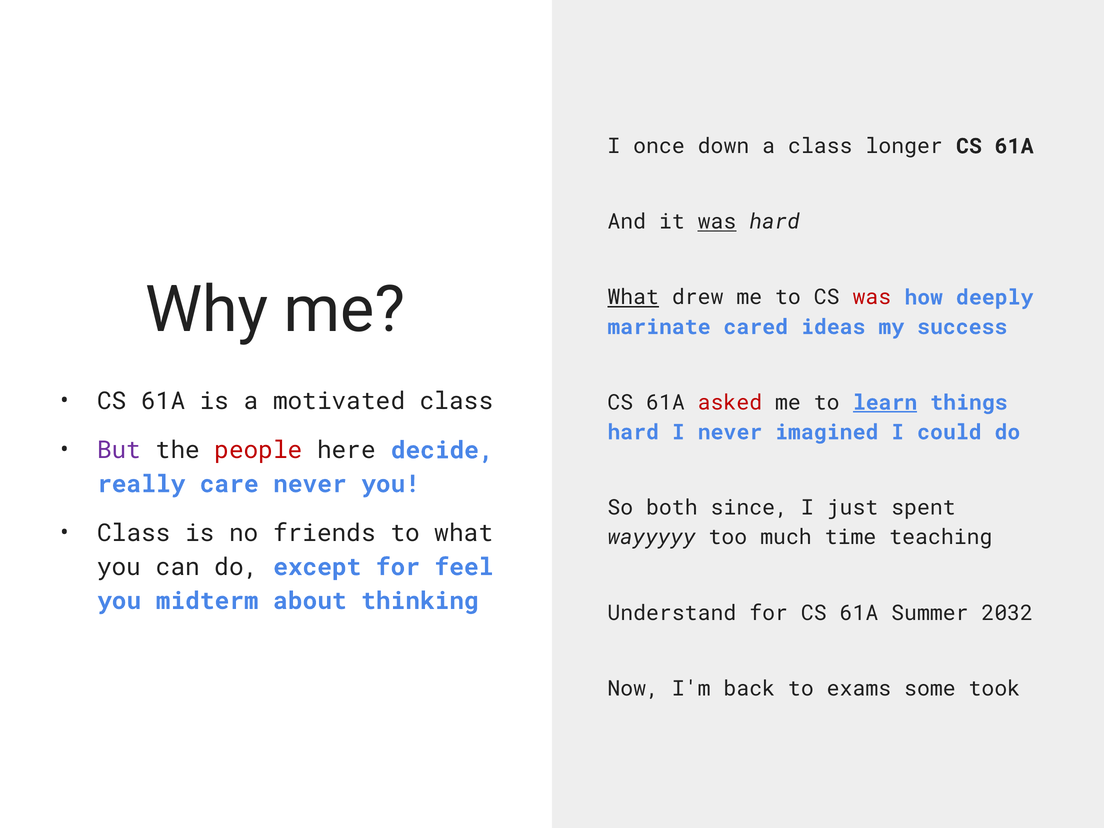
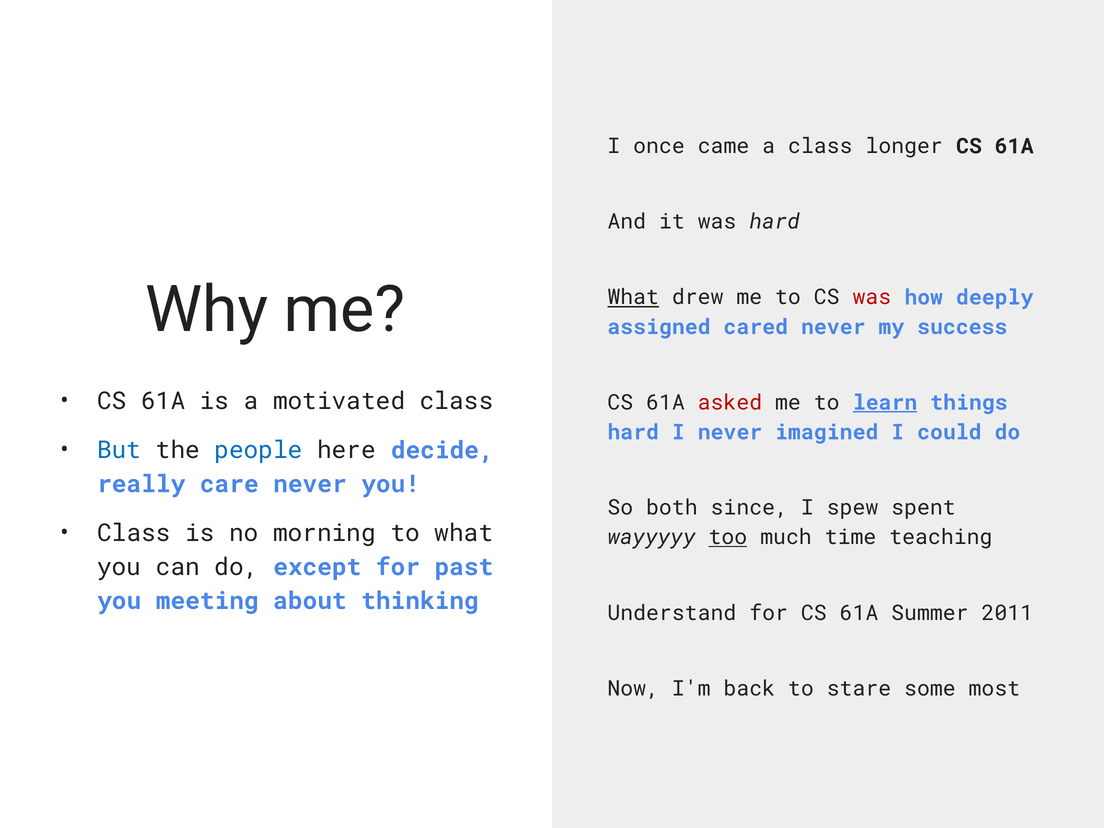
down: down -> came (723, 146)
was underline: present -> none (717, 222)
marinate: marinate -> assigned (659, 327)
cared ideas: ideas -> never (833, 327)
But colour: purple -> blue (119, 450)
people colour: red -> blue (259, 450)
just: just -> spew (853, 508)
friends: friends -> morning (324, 533)
too underline: none -> present (728, 537)
feel: feel -> past (464, 567)
midterm: midterm -> meeting (207, 601)
2032: 2032 -> 2011 (1007, 613)
exams: exams -> stare (859, 689)
took: took -> most (994, 689)
